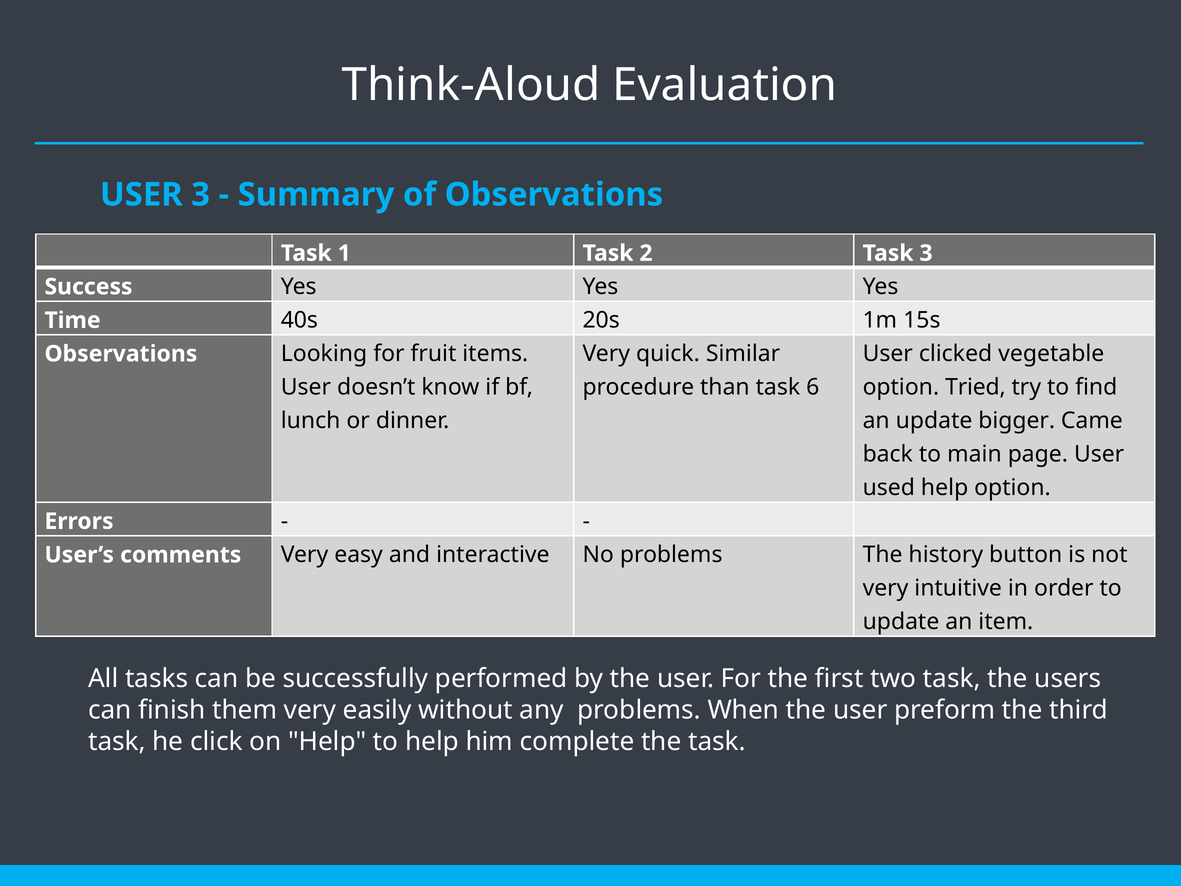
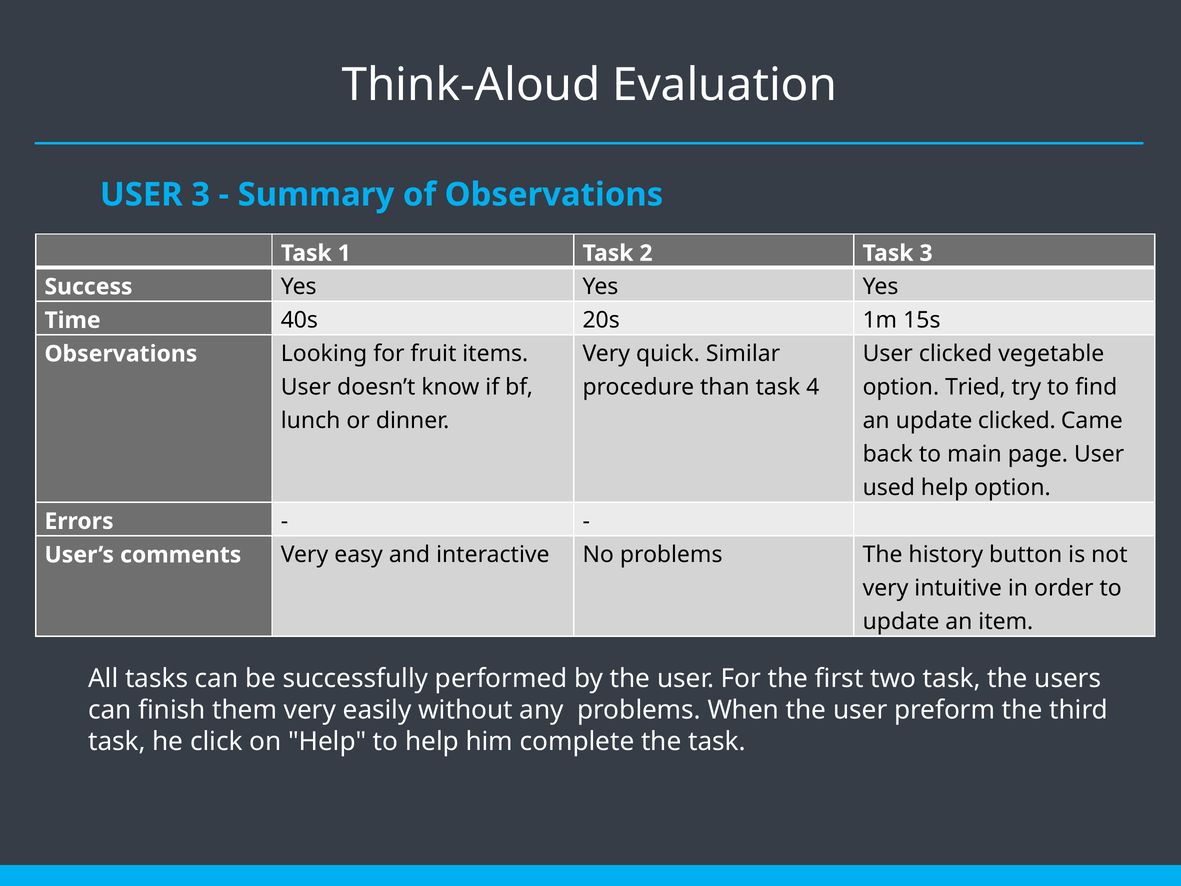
6: 6 -> 4 (813, 387)
update bigger: bigger -> clicked (1017, 421)
